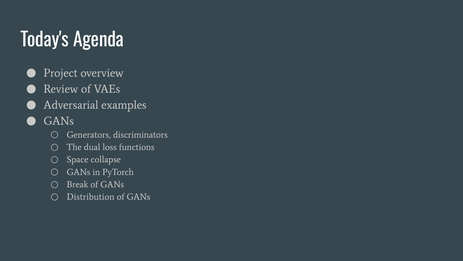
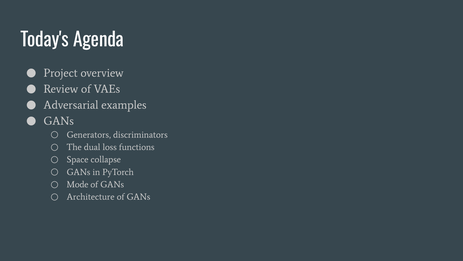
Break: Break -> Mode (78, 184)
Distribution: Distribution -> Architecture (91, 197)
